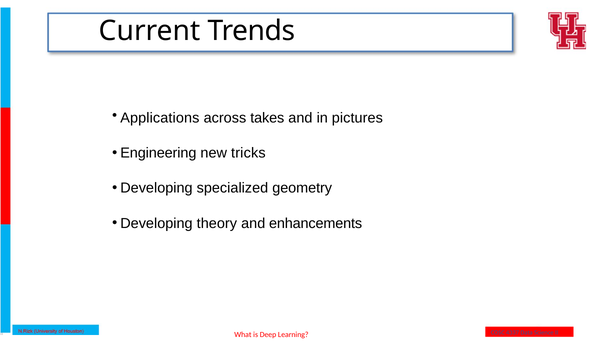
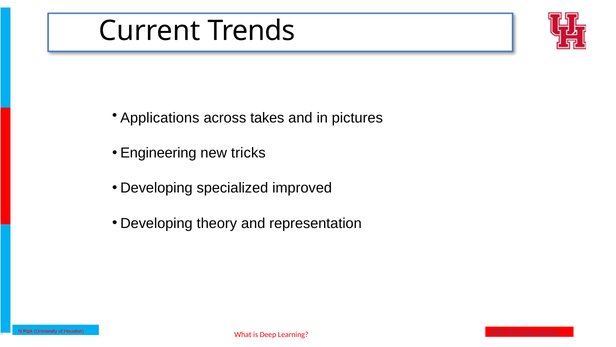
geometry: geometry -> improved (302, 188)
enhancements: enhancements -> representation (316, 223)
